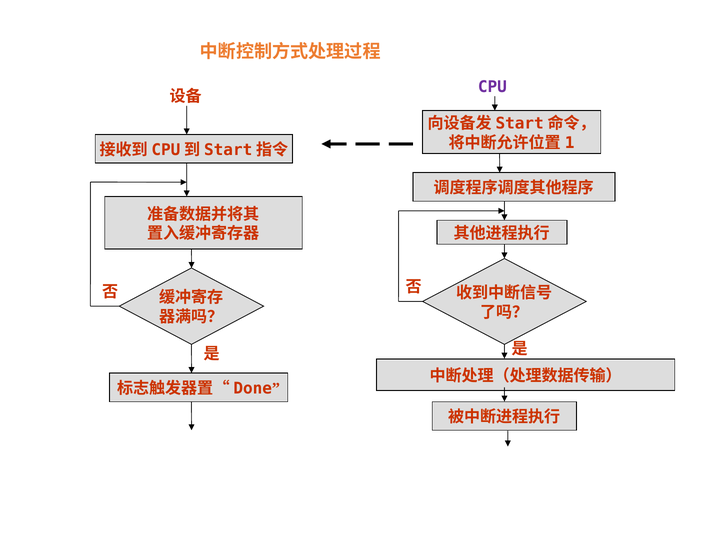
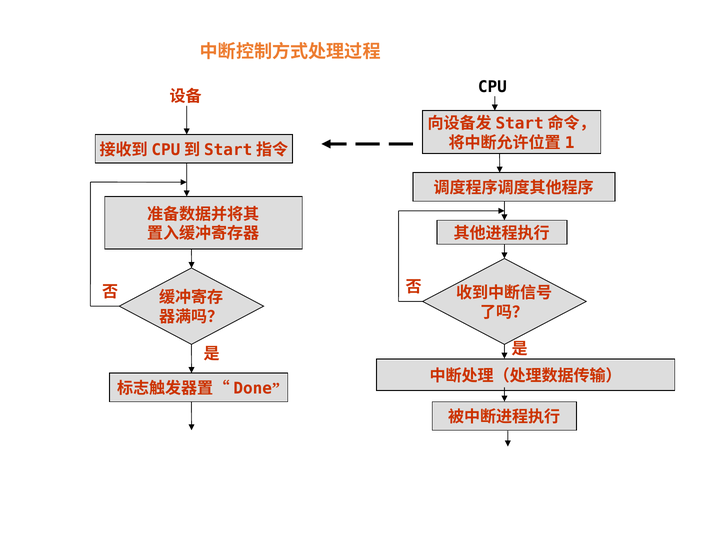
CPU colour: purple -> black (492, 87)
